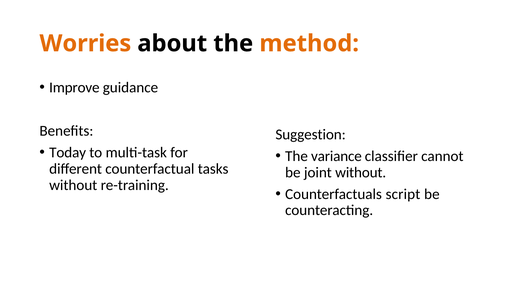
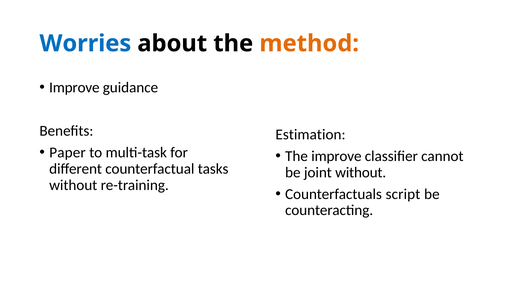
Worries colour: orange -> blue (85, 44)
Suggestion: Suggestion -> Estimation (311, 135)
Today: Today -> Paper (68, 153)
The variance: variance -> improve (336, 156)
